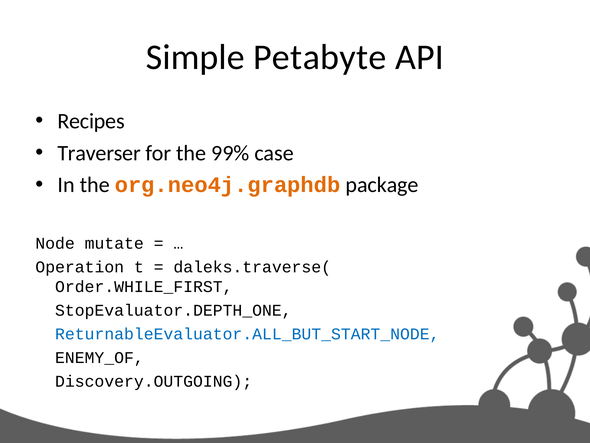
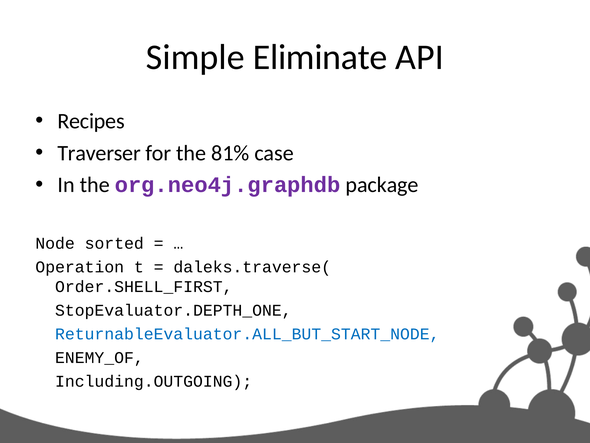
Petabyte: Petabyte -> Eliminate (320, 57)
99%: 99% -> 81% (230, 153)
org.neo4j.graphdb colour: orange -> purple (228, 185)
mutate: mutate -> sorted (114, 243)
Order.WHILE_FIRST: Order.WHILE_FIRST -> Order.SHELL_FIRST (144, 286)
Discovery.OUTGOING: Discovery.OUTGOING -> Including.OUTGOING (154, 381)
